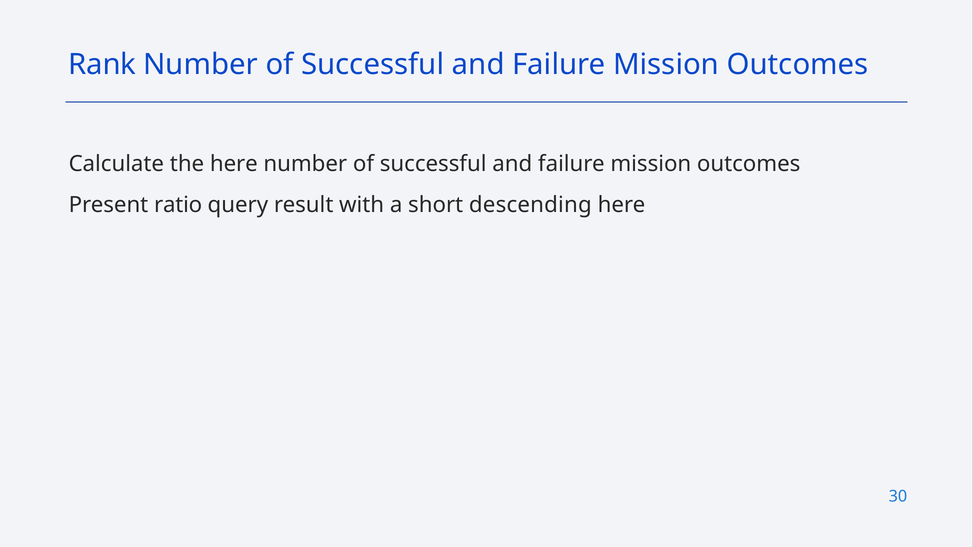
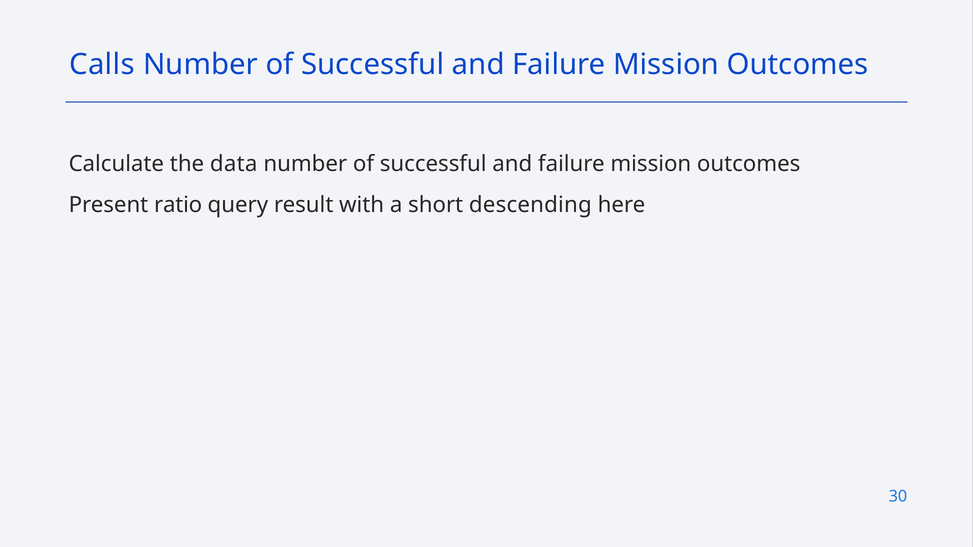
Rank: Rank -> Calls (102, 65)
the here: here -> data (234, 164)
